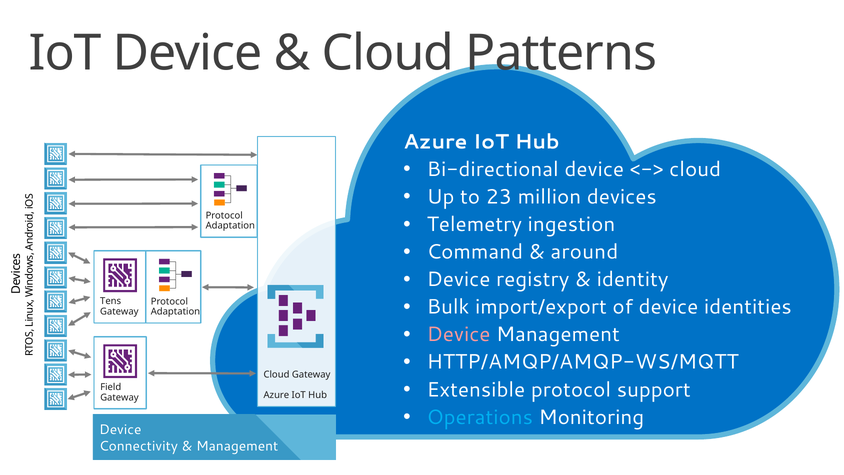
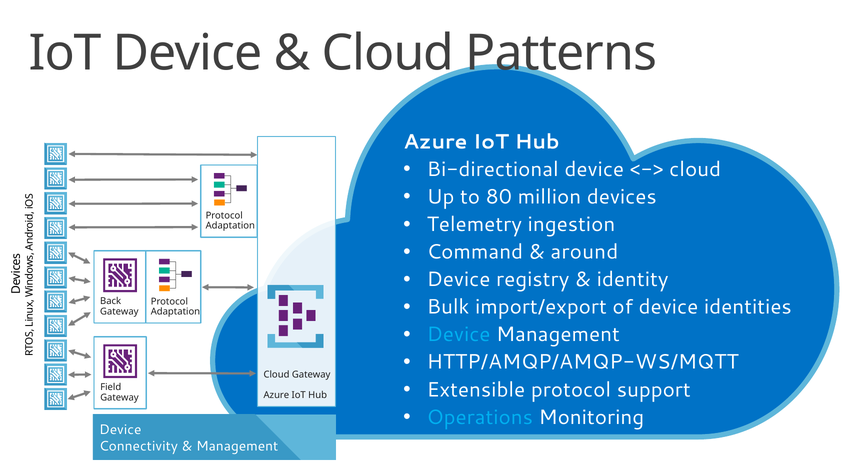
23: 23 -> 80 (499, 197)
Tens: Tens -> Back (111, 301)
Device colour: pink -> light blue (459, 334)
